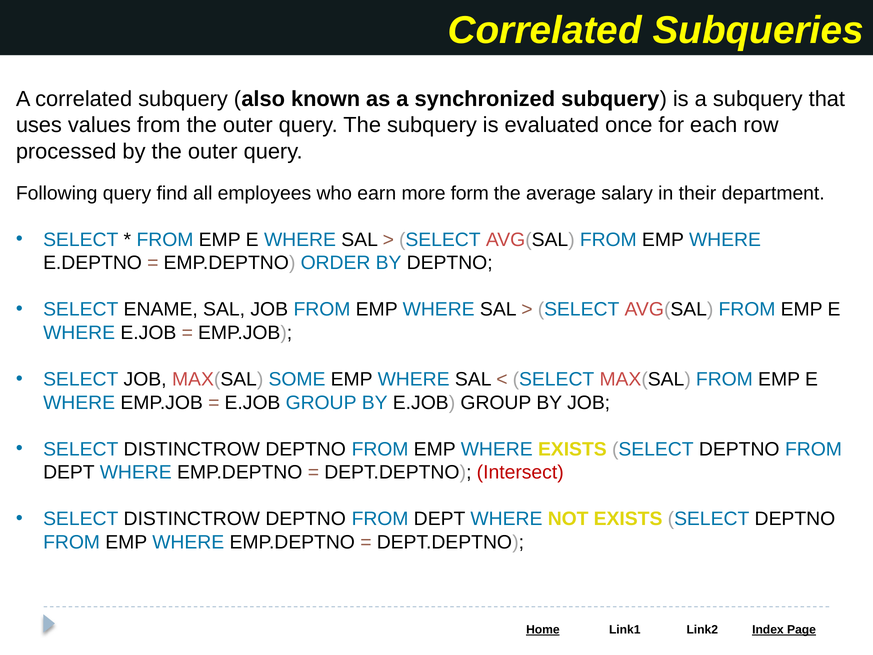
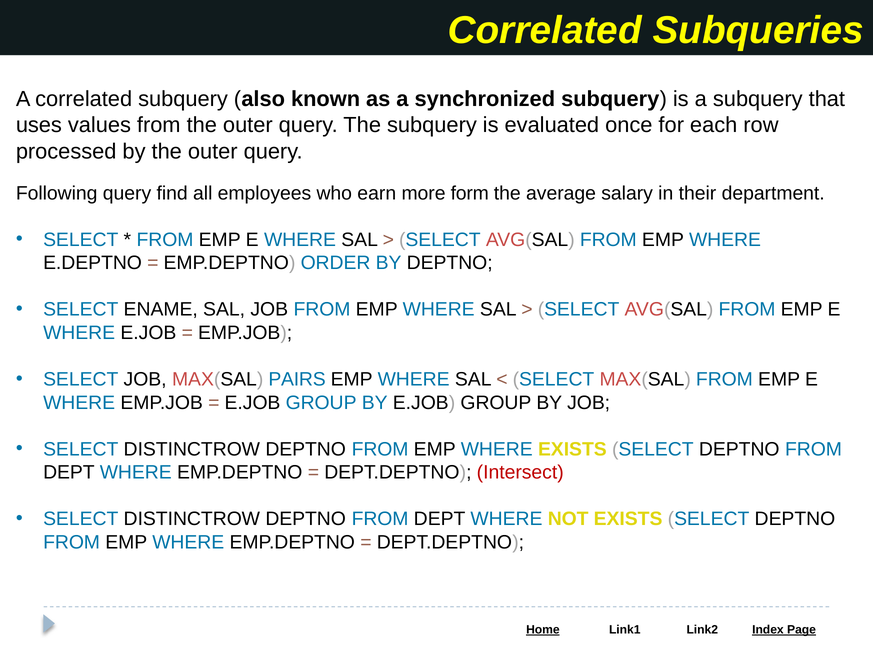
SOME: SOME -> PAIRS (297, 379)
